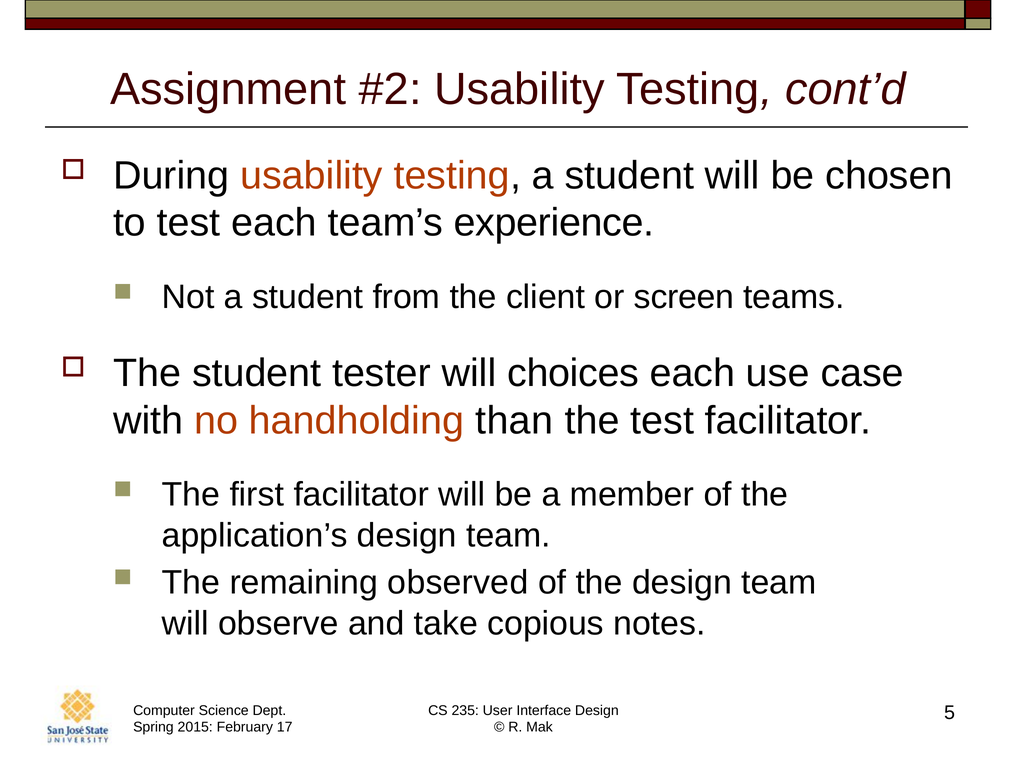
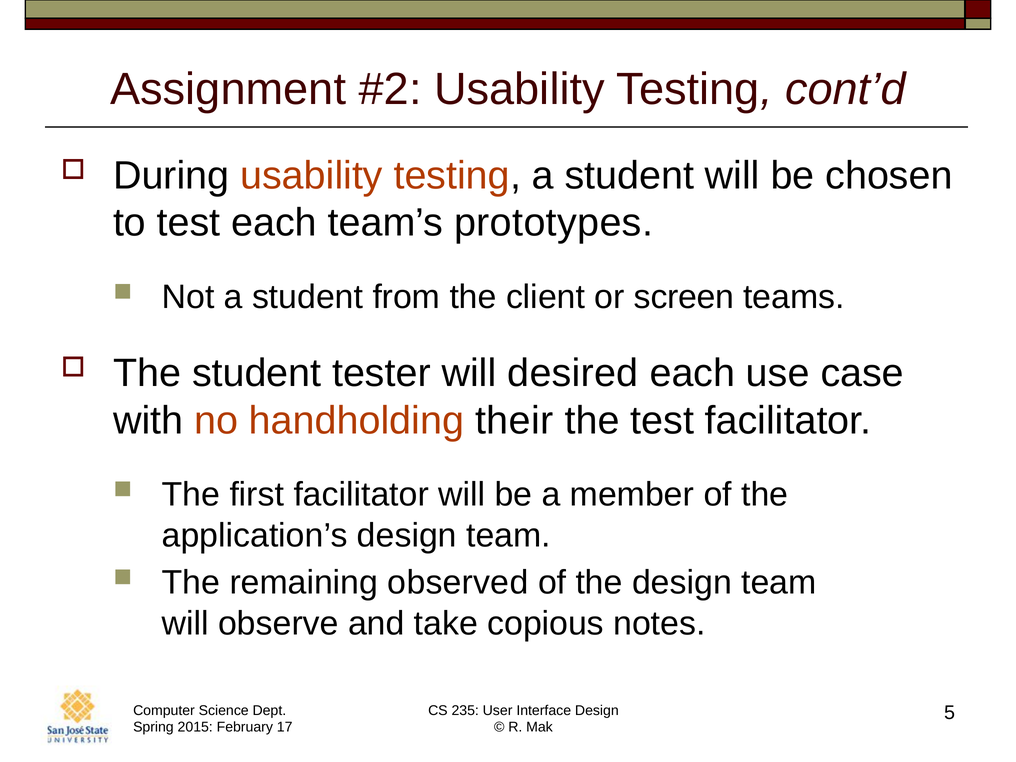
experience: experience -> prototypes (554, 223)
choices: choices -> desired (573, 373)
than: than -> their (514, 421)
